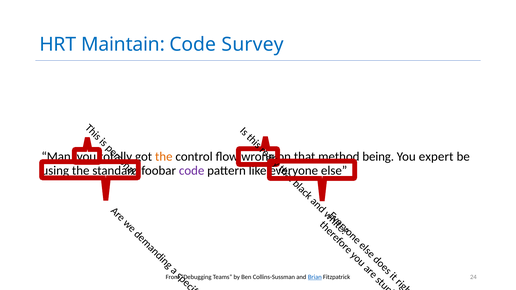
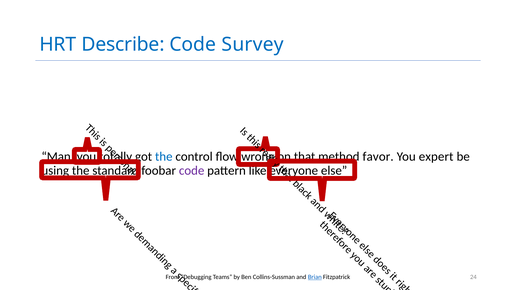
Maintain: Maintain -> Describe (123, 44)
the colour: orange -> blue (164, 157)
being: being -> favor (378, 157)
